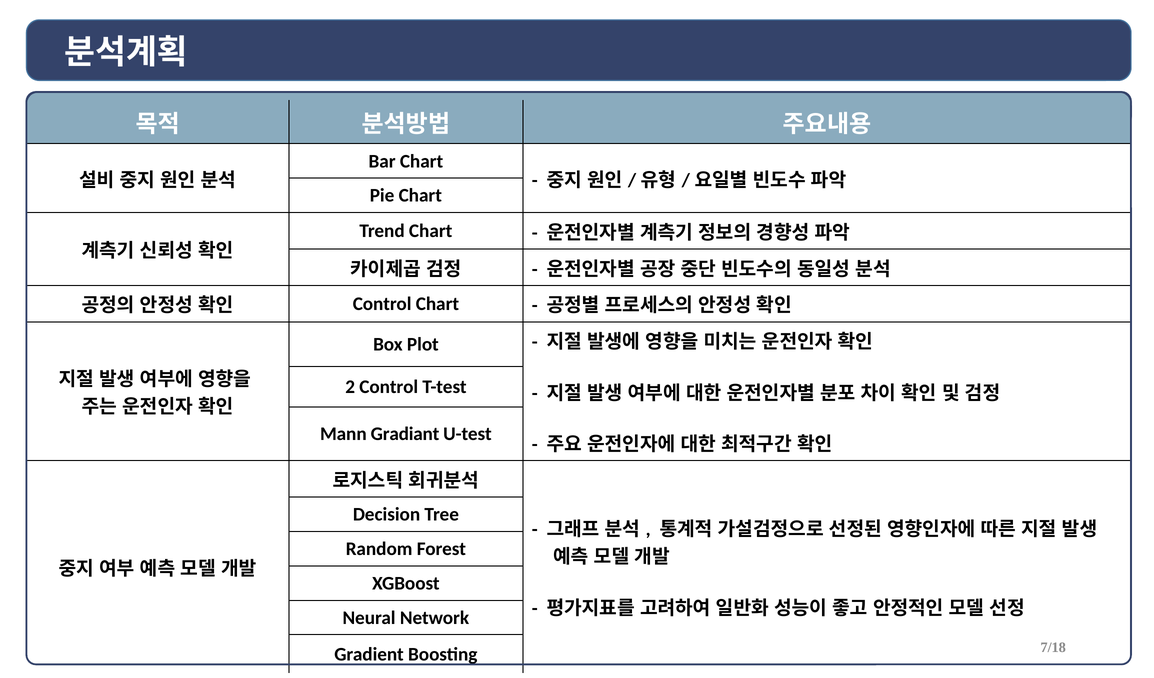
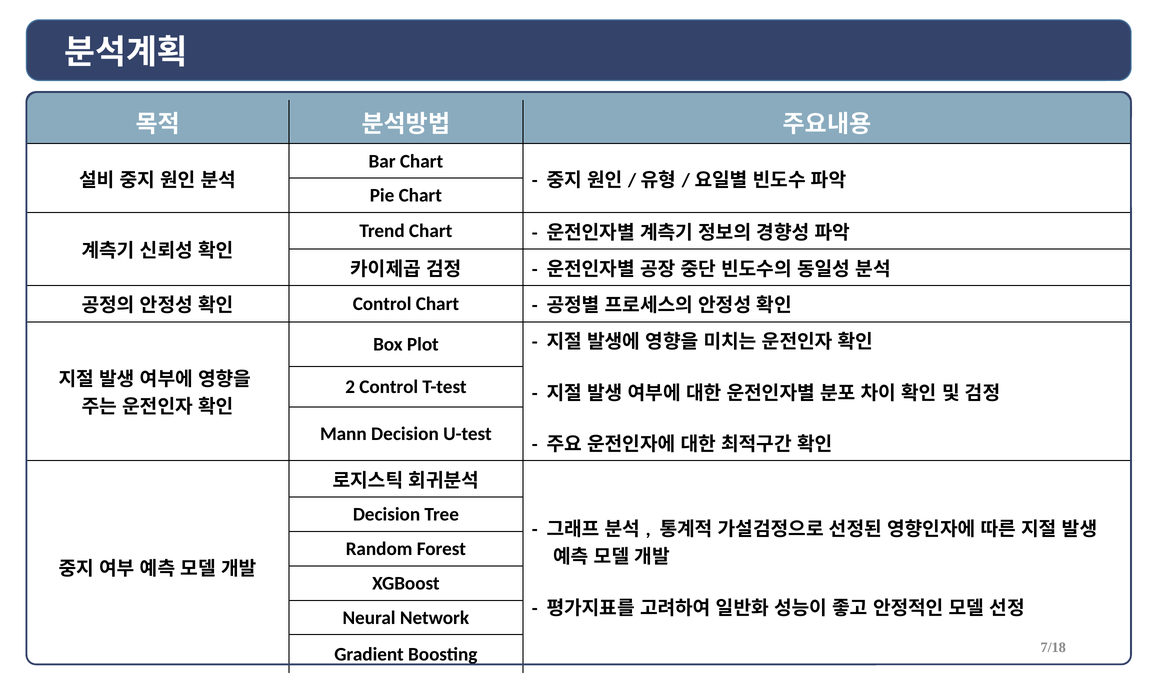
Mann Gradiant: Gradiant -> Decision (405, 434)
